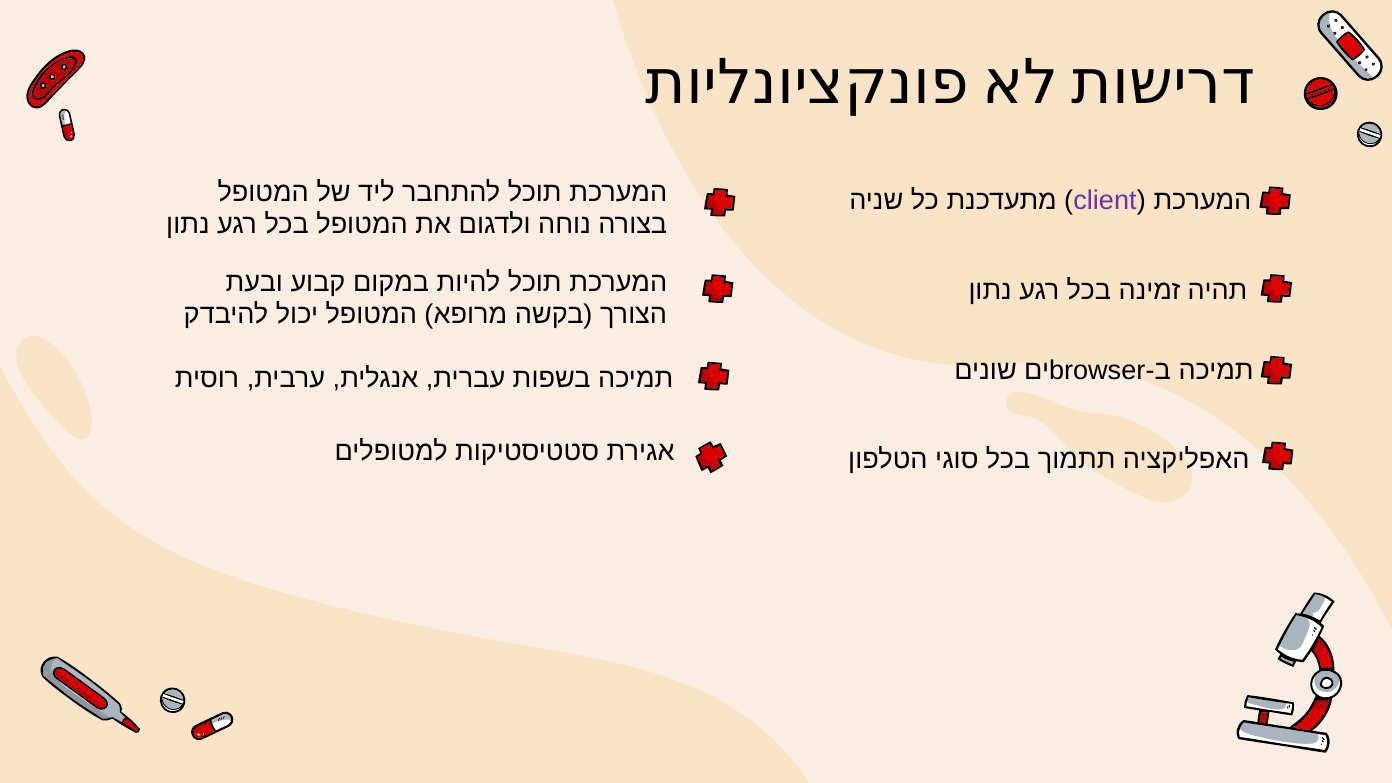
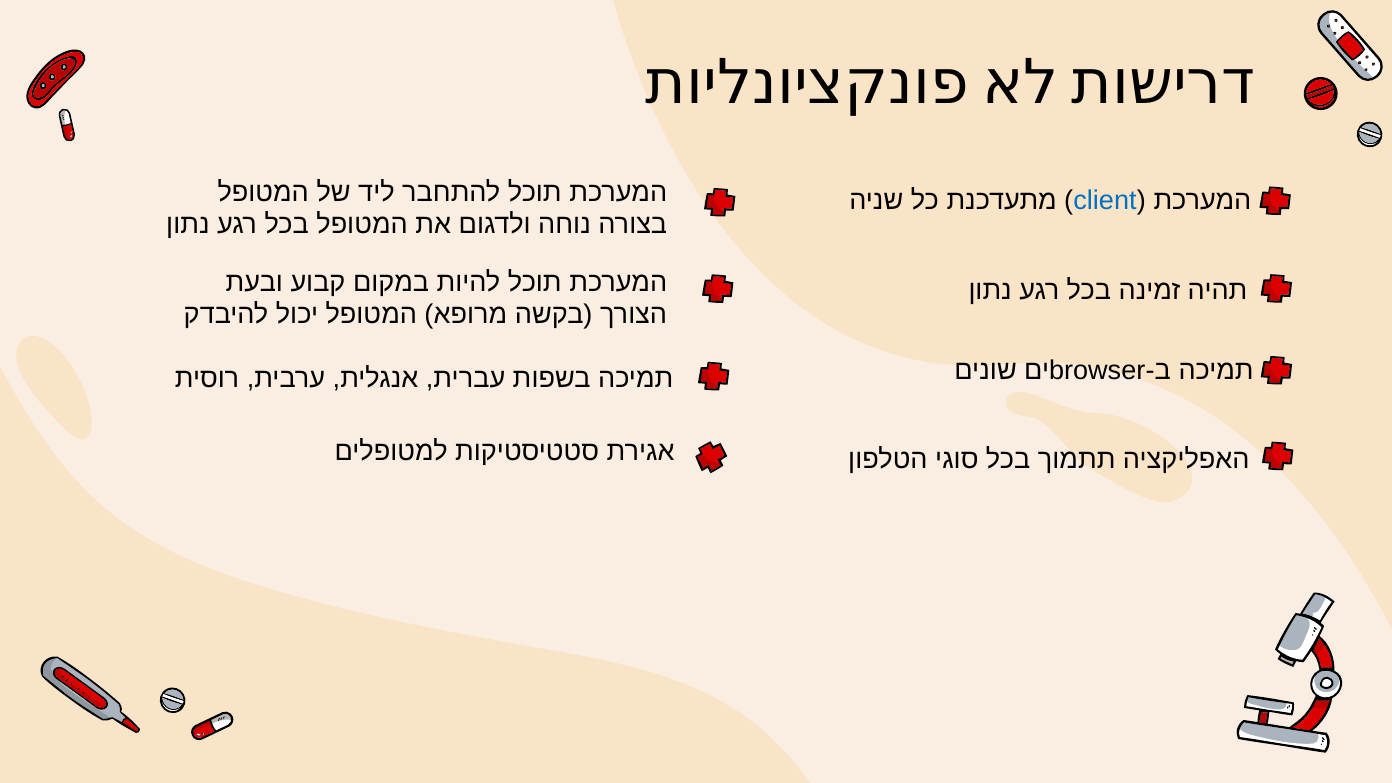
client colour: purple -> blue (1105, 200)
